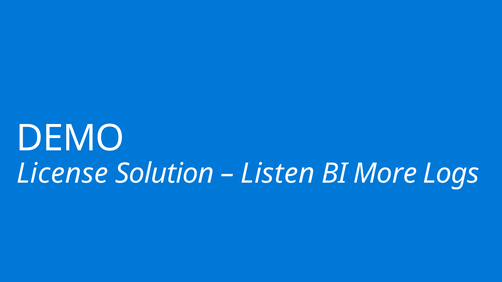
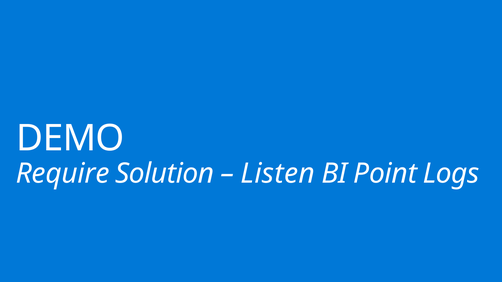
License: License -> Require (63, 174)
More: More -> Point (385, 174)
